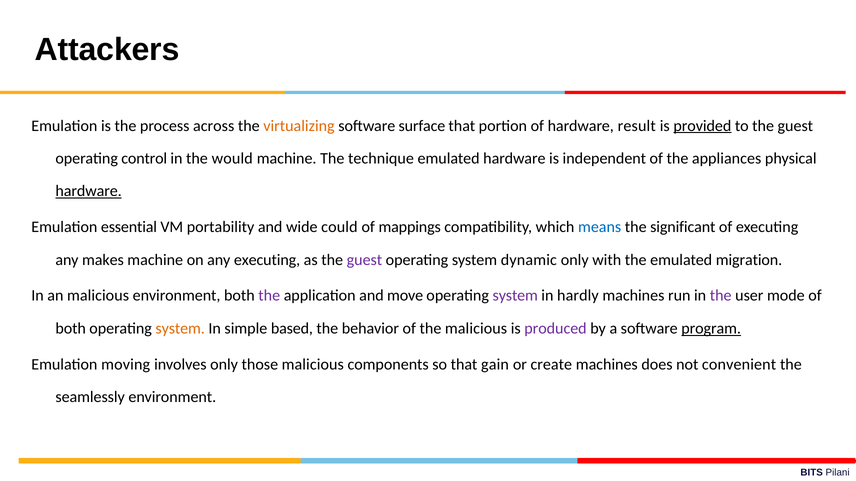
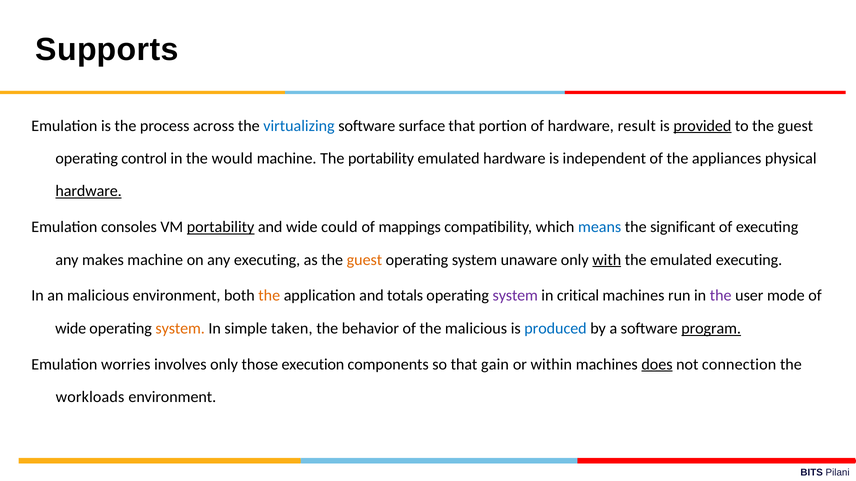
Attackers: Attackers -> Supports (107, 50)
virtualizing colour: orange -> blue (299, 126)
The technique: technique -> portability (381, 159)
essential: essential -> consoles (129, 227)
portability underline: none -> present (221, 227)
guest colour: purple -> orange (364, 260)
dynamic: dynamic -> unaware (529, 260)
with underline: none -> present (607, 260)
emulated migration: migration -> executing (749, 260)
the colour: purple -> orange (269, 296)
move: move -> totals (405, 296)
hardly: hardly -> critical (578, 296)
both: both -> wide (71, 329)
based: based -> taken (292, 329)
produced colour: purple -> blue (555, 329)
moving: moving -> worries (126, 365)
those malicious: malicious -> execution (313, 365)
create: create -> within (551, 365)
does underline: none -> present (657, 365)
convenient: convenient -> connection (739, 365)
seamlessly: seamlessly -> workloads (90, 397)
